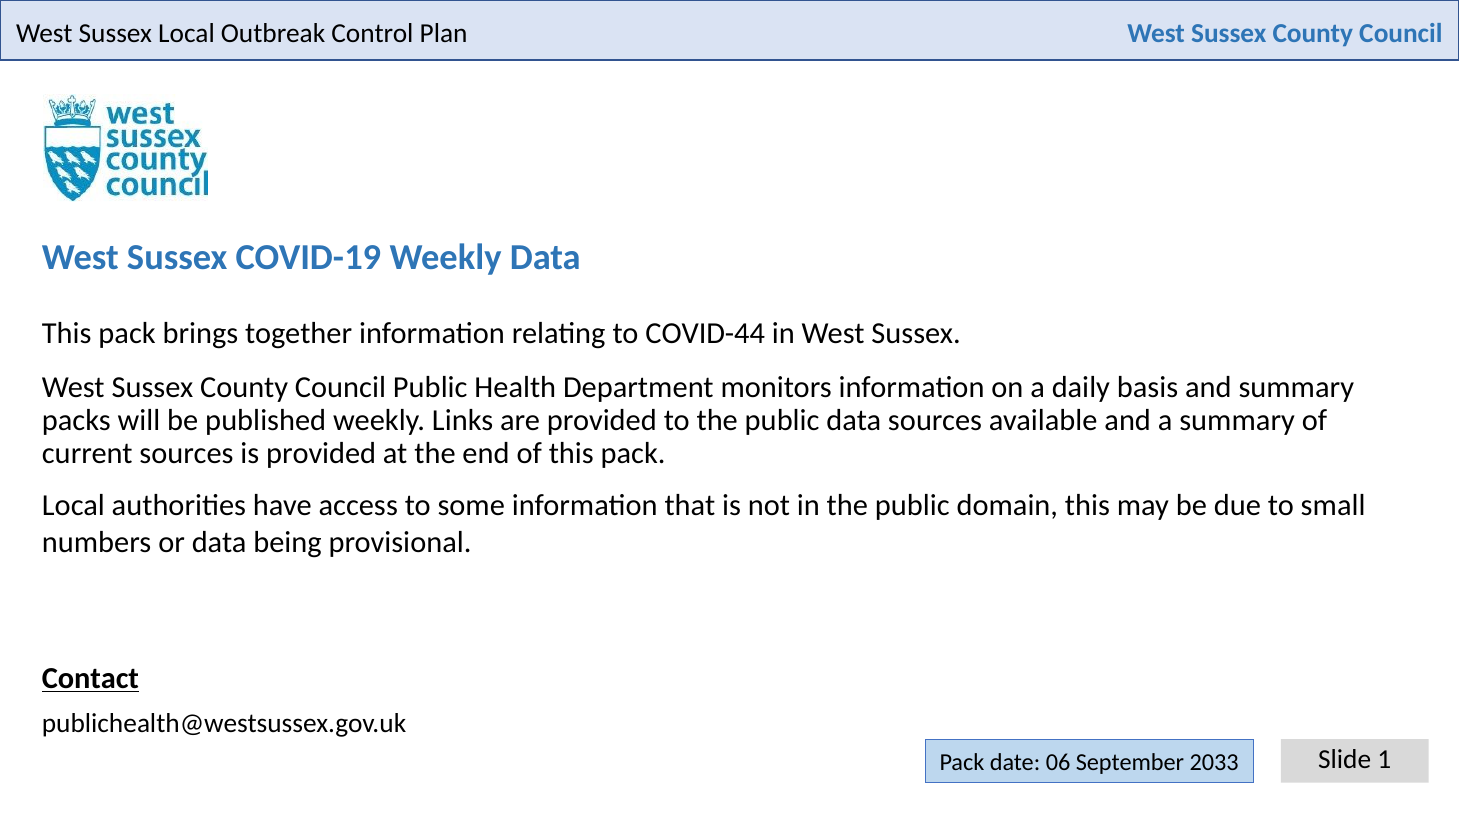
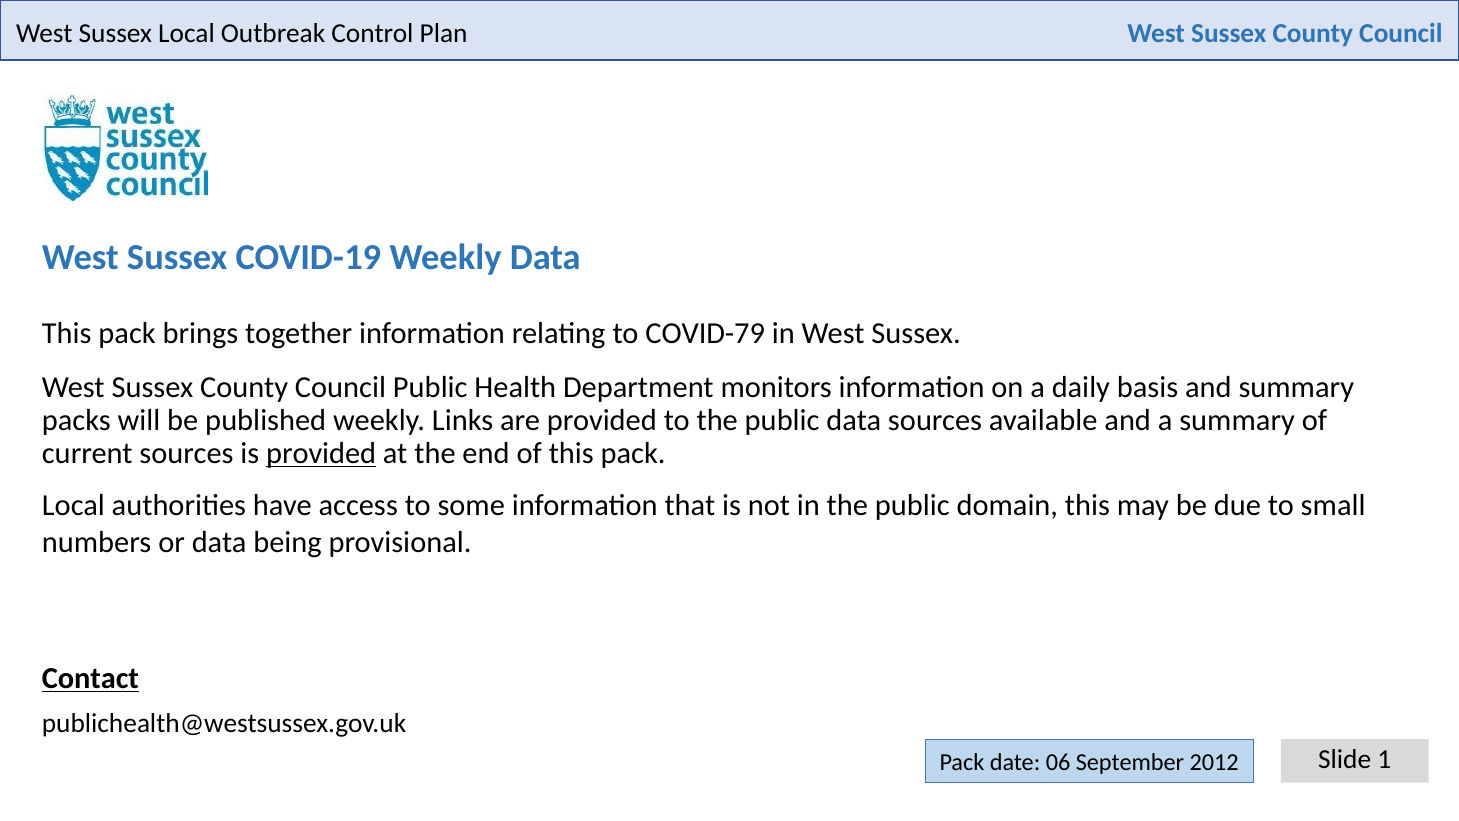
COVID-44: COVID-44 -> COVID-79 (705, 333)
provided underline: none -> present (321, 453)
2033: 2033 -> 2012 (1214, 762)
